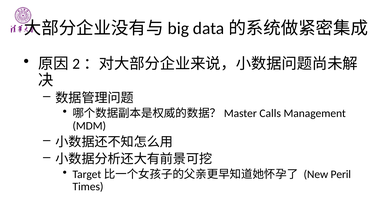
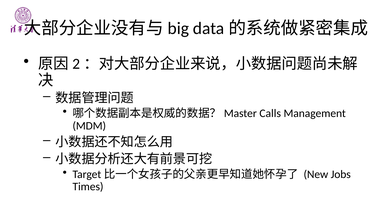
Peril: Peril -> Jobs (341, 174)
